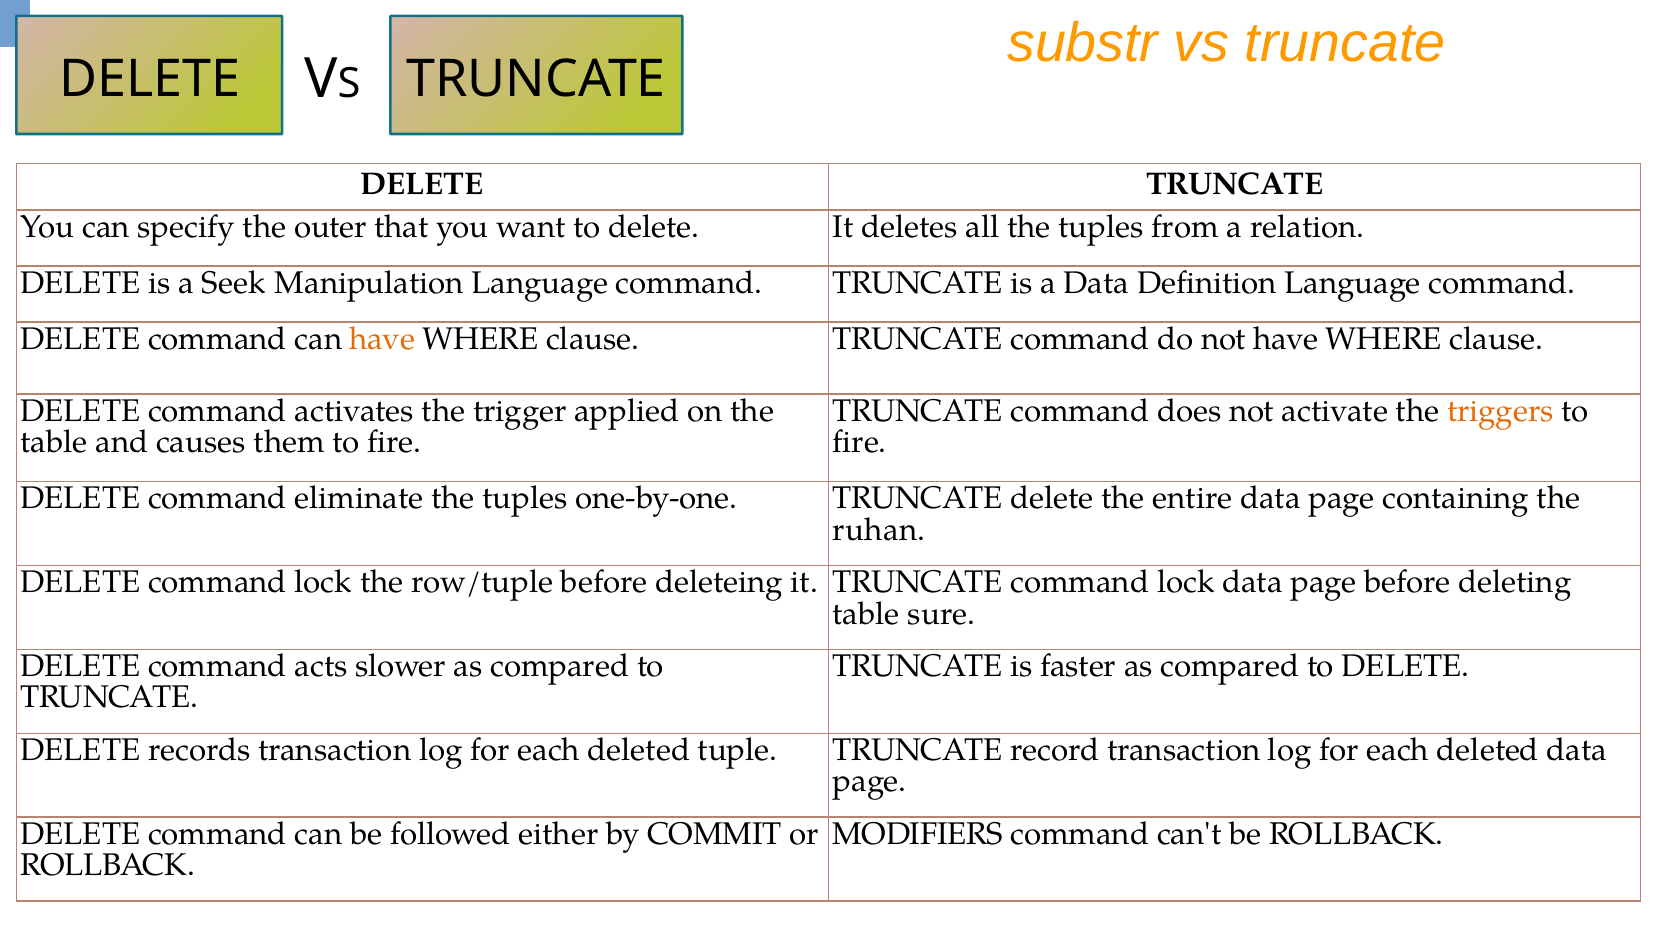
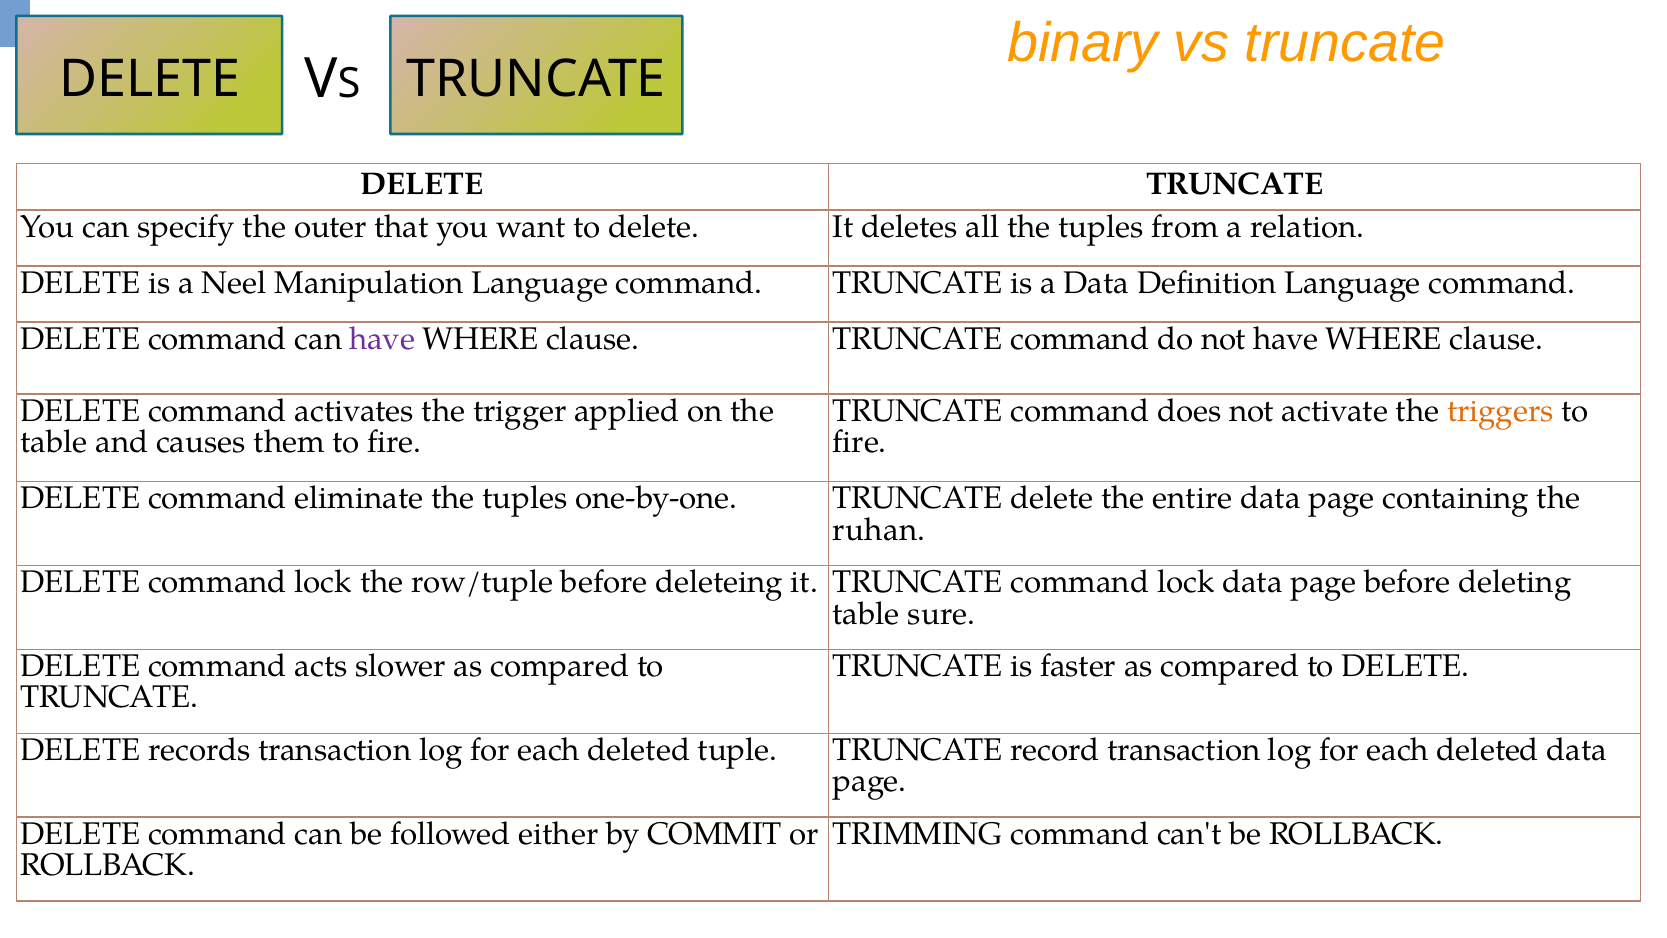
substr: substr -> binary (1083, 43)
Seek: Seek -> Neel (234, 283)
have colour: orange -> purple (382, 339)
MODIFIERS: MODIFIERS -> TRIMMING (918, 834)
